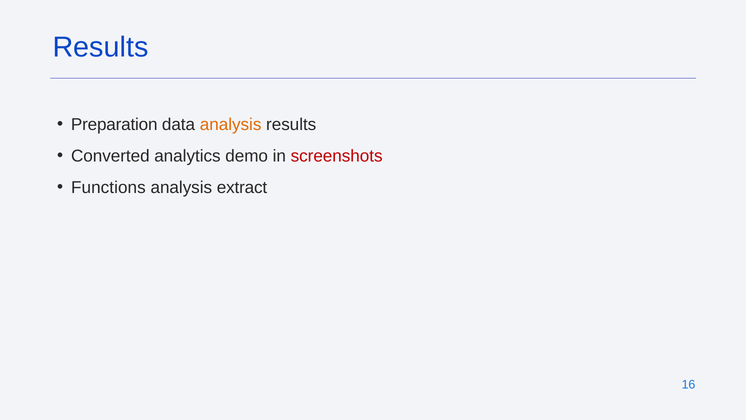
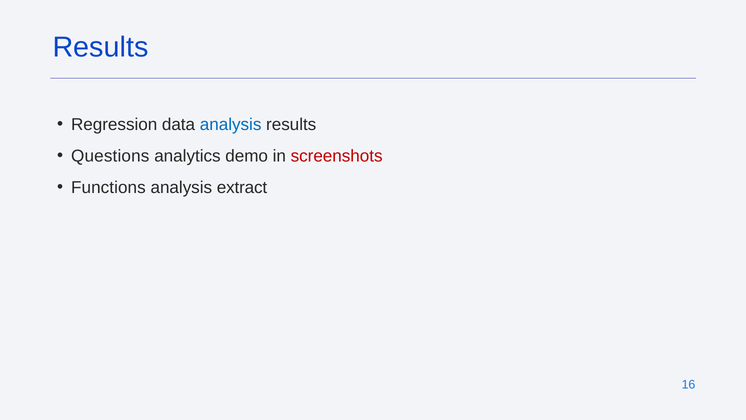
Preparation: Preparation -> Regression (114, 124)
analysis colour: orange -> blue (231, 124)
Converted: Converted -> Questions (110, 156)
